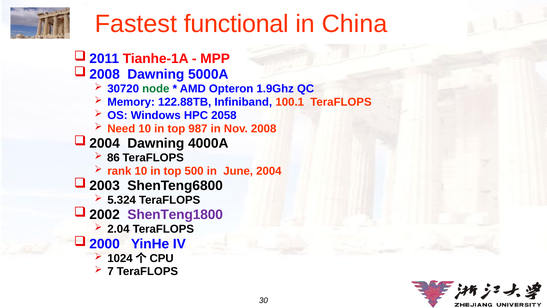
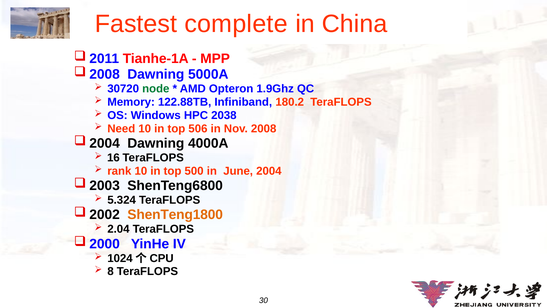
functional: functional -> complete (236, 24)
100.1: 100.1 -> 180.2 (290, 102)
2058: 2058 -> 2038 (224, 115)
987: 987 -> 506 (198, 128)
86: 86 -> 16 (113, 158)
ShenTeng1800 colour: purple -> orange (175, 214)
7: 7 -> 8 (111, 271)
